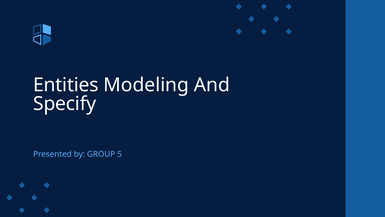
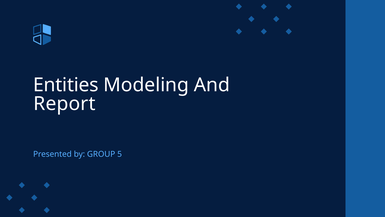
Specify: Specify -> Report (64, 104)
